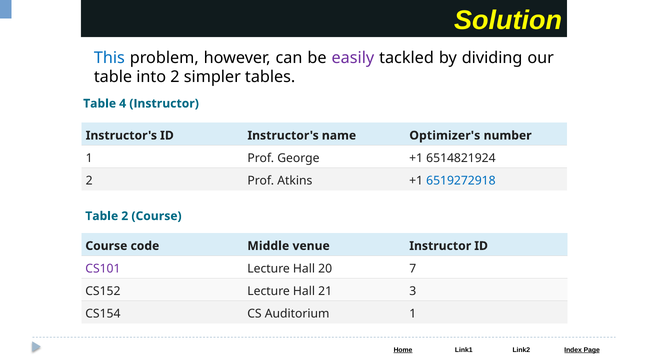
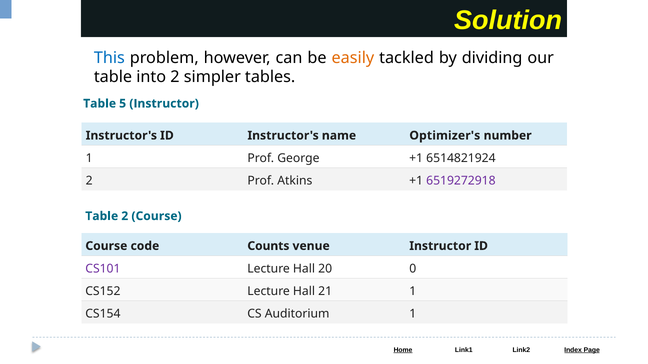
easily colour: purple -> orange (353, 58)
4: 4 -> 5 (123, 104)
6519272918 colour: blue -> purple (461, 181)
Middle: Middle -> Counts (268, 246)
7: 7 -> 0 (413, 269)
21 3: 3 -> 1 (413, 292)
